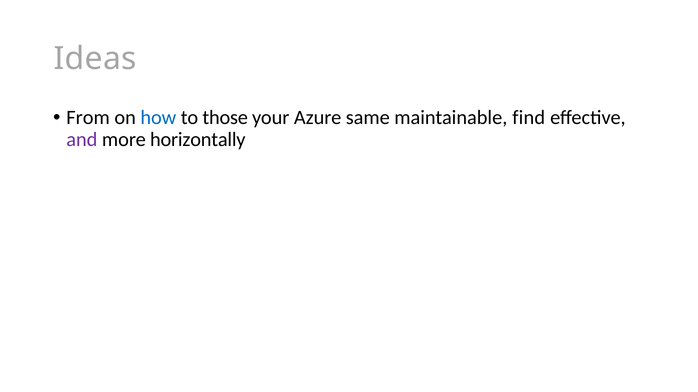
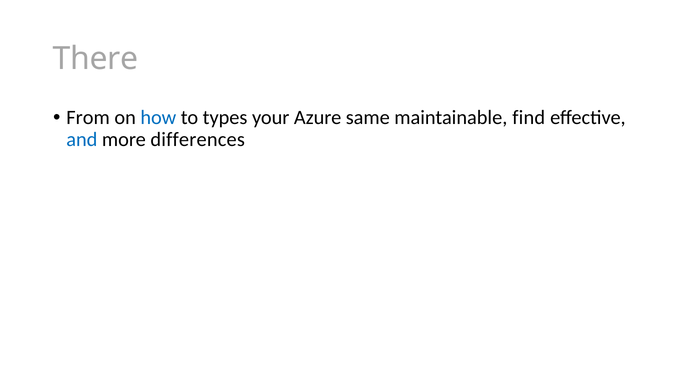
Ideas: Ideas -> There (95, 59)
those: those -> types (225, 118)
and colour: purple -> blue (82, 140)
horizontally: horizontally -> differences (198, 140)
